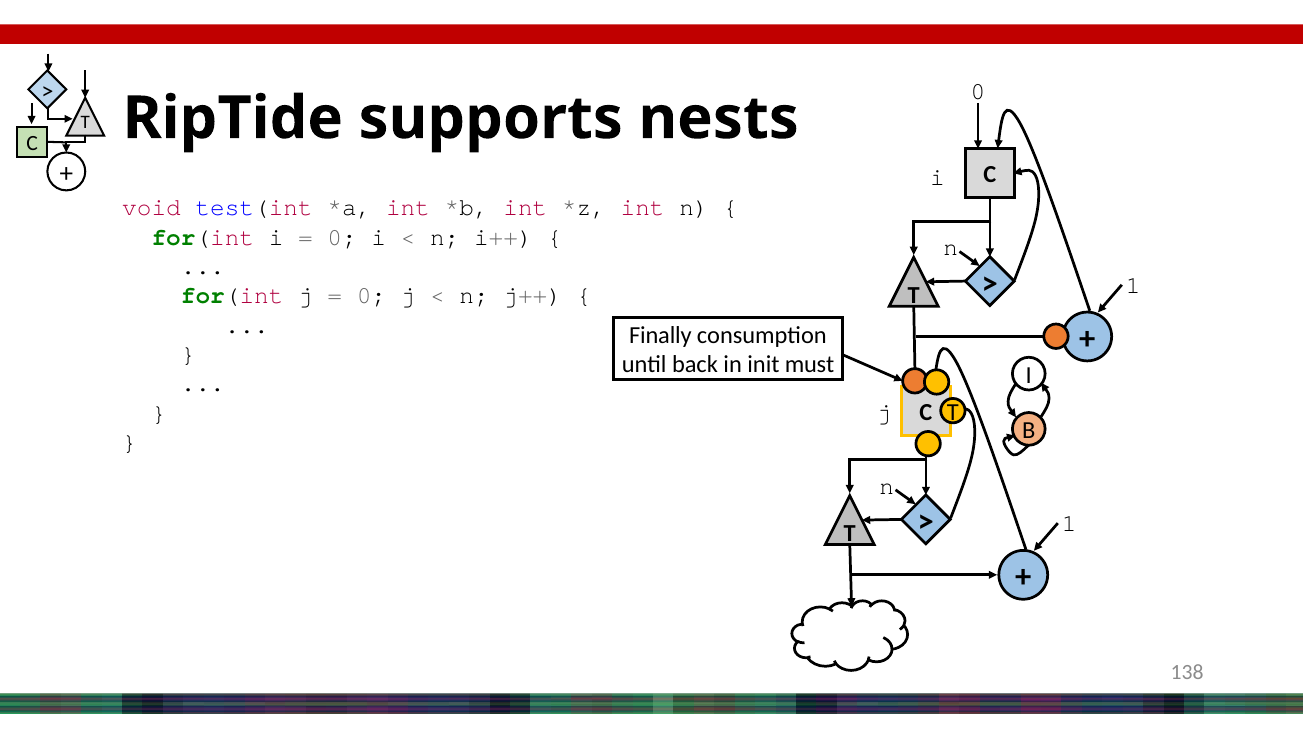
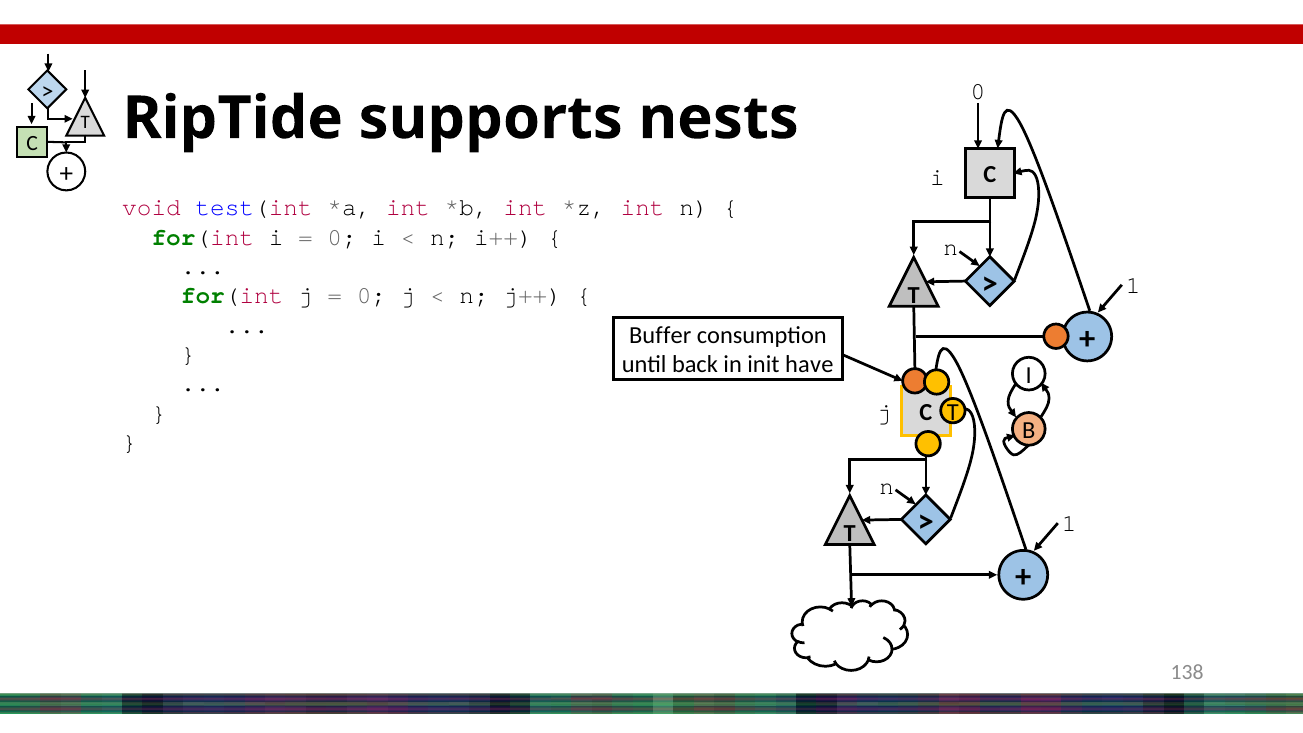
Finally: Finally -> Buffer (660, 336)
must: must -> have (809, 365)
